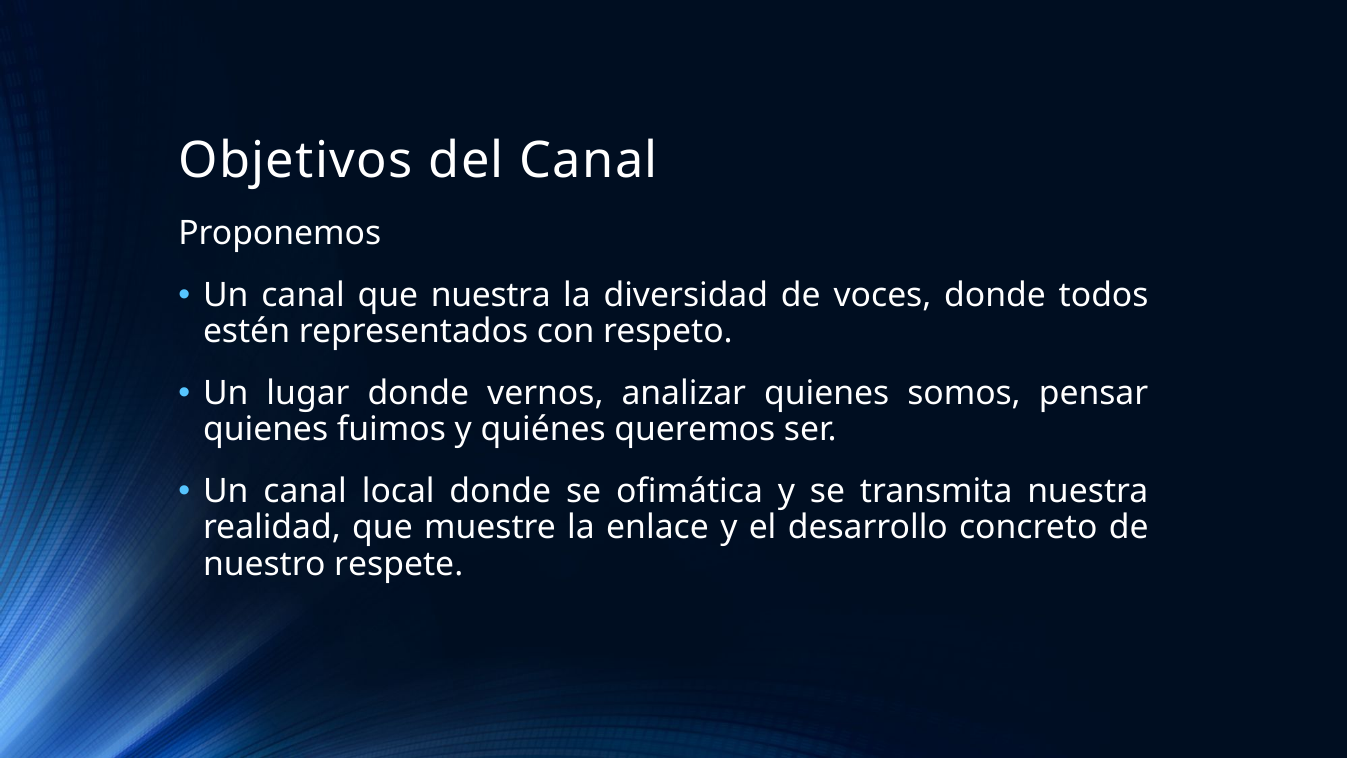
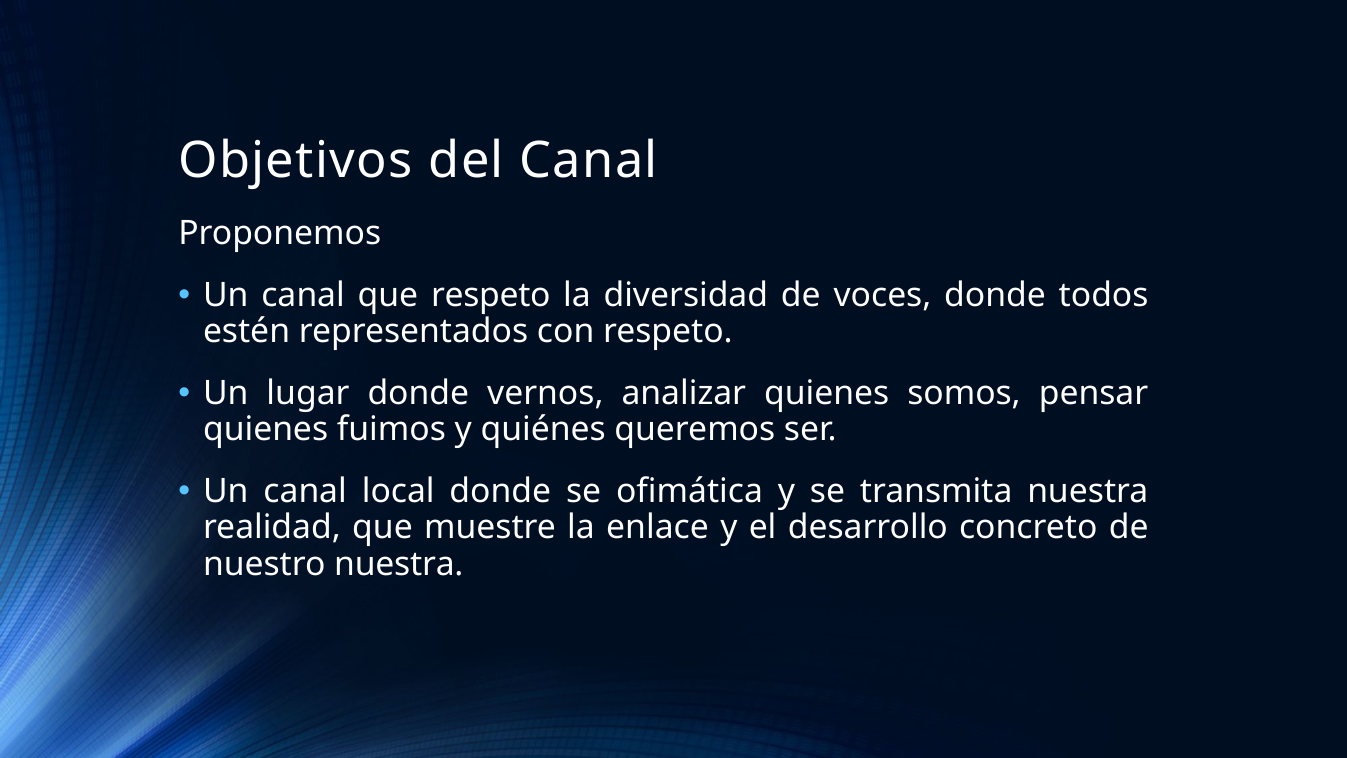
que nuestra: nuestra -> respeto (491, 295)
nuestro respete: respete -> nuestra (399, 564)
